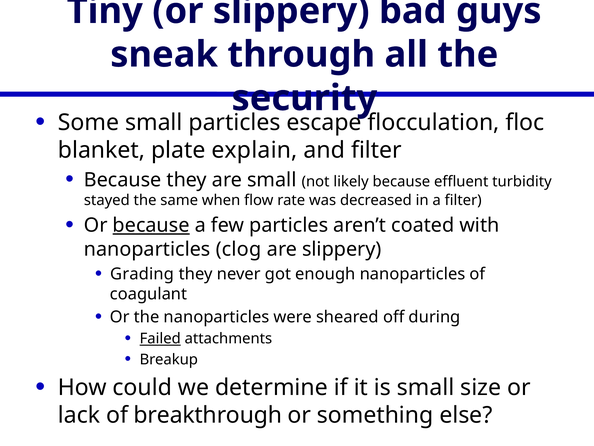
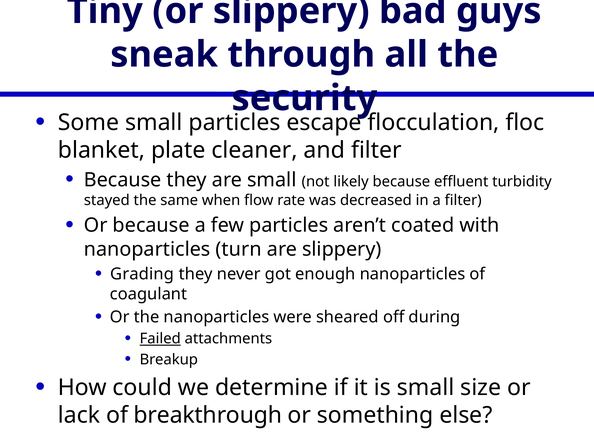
explain: explain -> cleaner (254, 150)
because underline: present -> none (151, 225)
clog: clog -> turn (239, 249)
